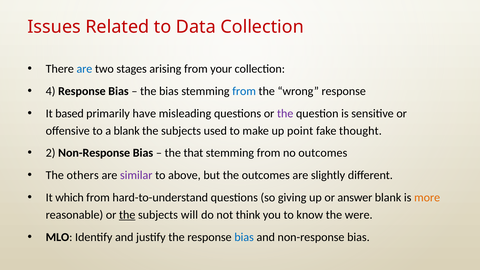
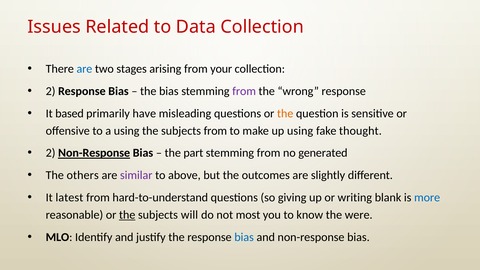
4: 4 -> 2 (51, 91)
from colour: blue -> purple (244, 91)
the colour: purple -> orange (285, 113)
a blank: blank -> using (127, 131)
subjects used: used -> from (215, 131)
up point: point -> using (300, 131)
Non-Response underline: none -> present (94, 153)
that: that -> part (193, 153)
no outcomes: outcomes -> generated (323, 153)
which: which -> latest (69, 198)
answer: answer -> writing (355, 198)
more colour: orange -> blue (427, 198)
think: think -> most (248, 215)
